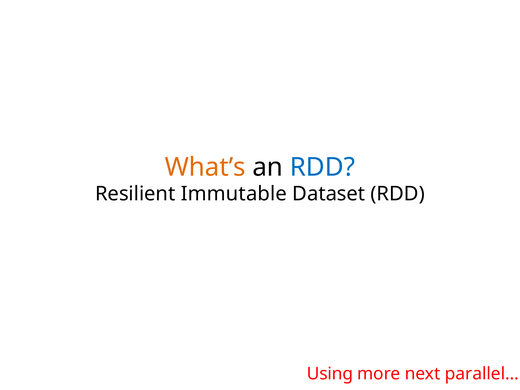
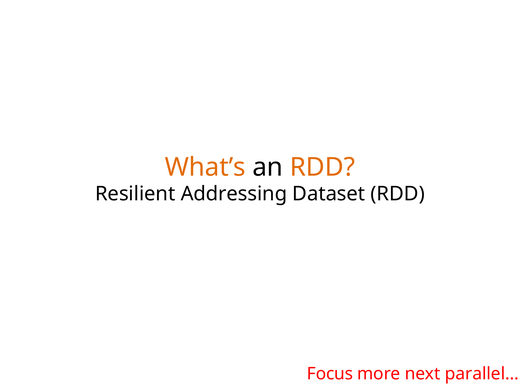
RDD colour: blue -> orange (322, 167)
Immutable: Immutable -> Addressing (234, 194)
Using: Using -> Focus (330, 374)
